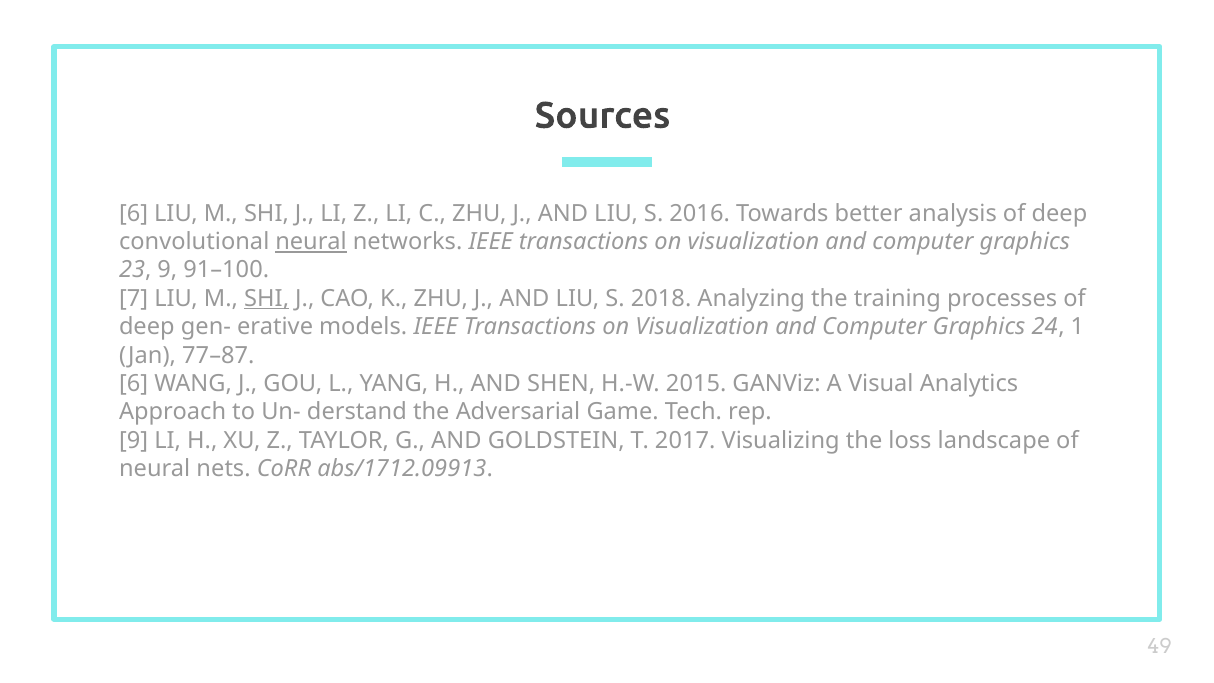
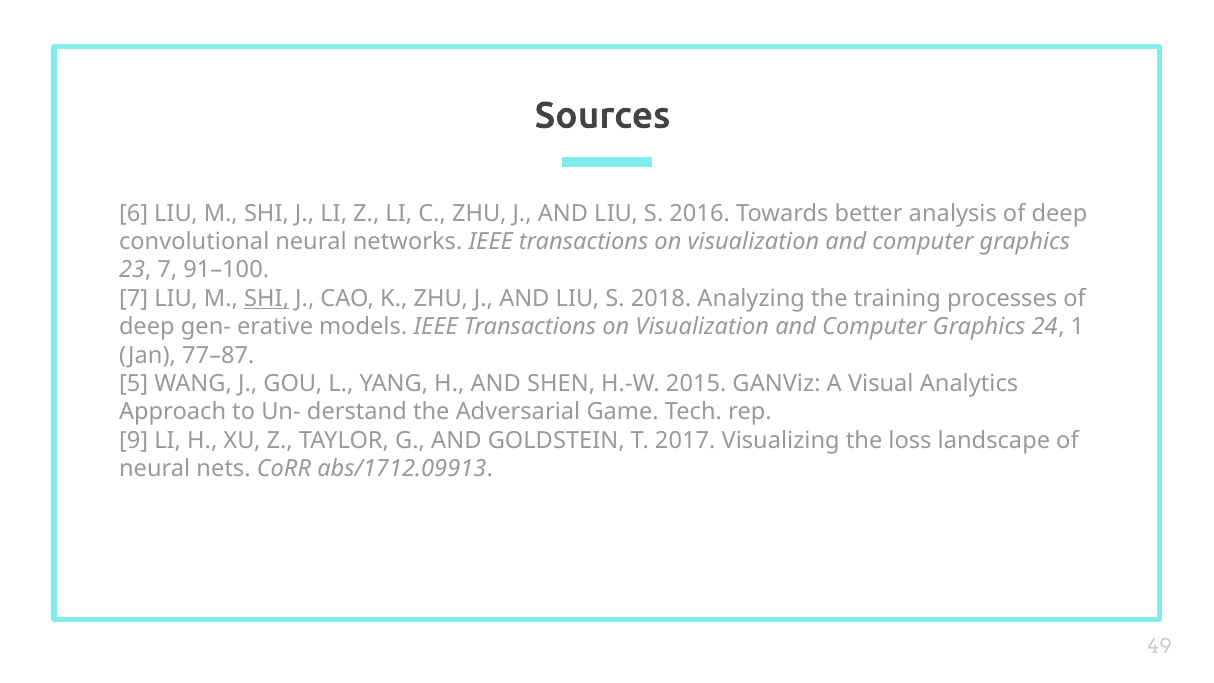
neural underline: present -> none (311, 242)
23 9: 9 -> 7 (167, 270)
6: 6 -> 5 (134, 384)
